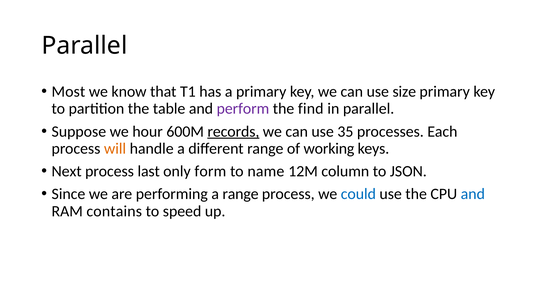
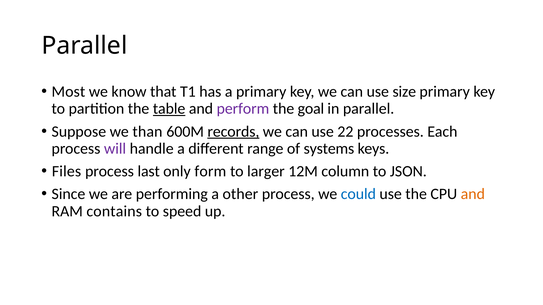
table underline: none -> present (169, 109)
find: find -> goal (311, 109)
hour: hour -> than (147, 132)
35: 35 -> 22 (345, 132)
will colour: orange -> purple (115, 149)
working: working -> systems (329, 149)
Next: Next -> Files (67, 172)
name: name -> larger (266, 172)
a range: range -> other (240, 194)
and colour: blue -> orange (473, 194)
